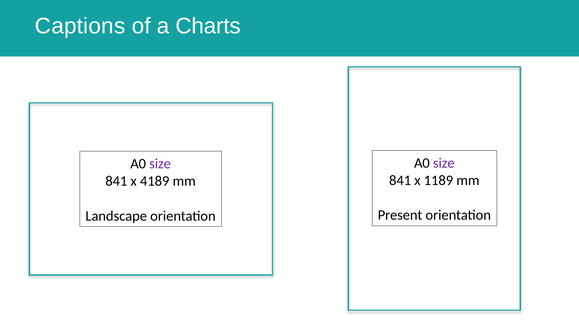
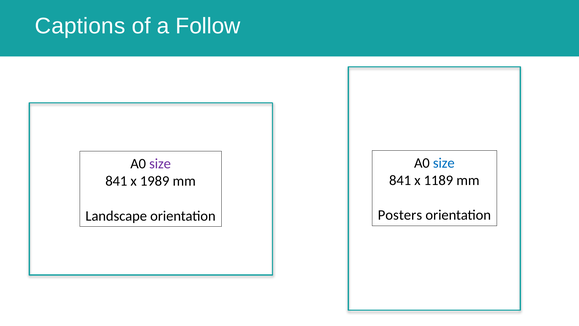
Charts: Charts -> Follow (208, 26)
size colour: purple -> blue (444, 163)
4189: 4189 -> 1989 (155, 181)
Present: Present -> Posters (400, 215)
